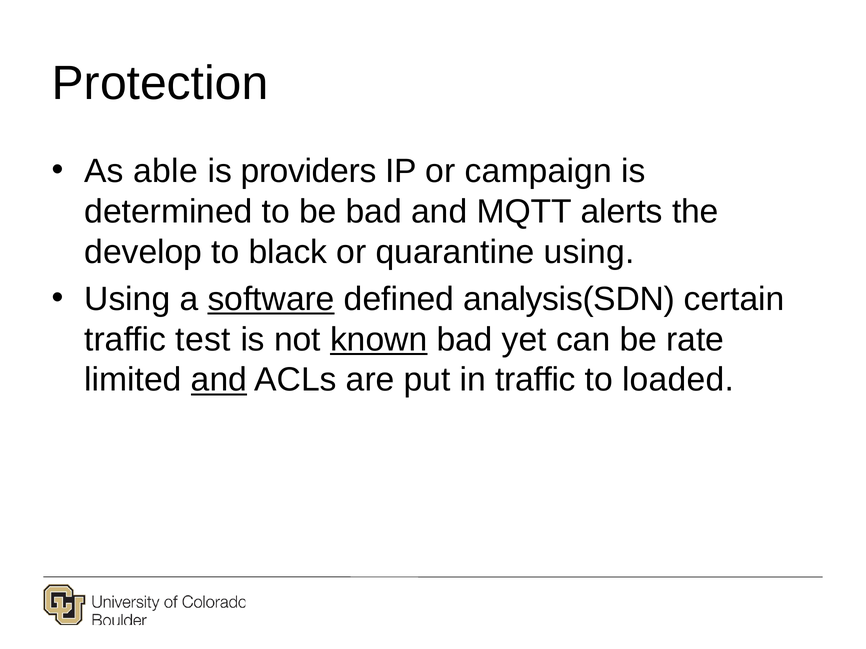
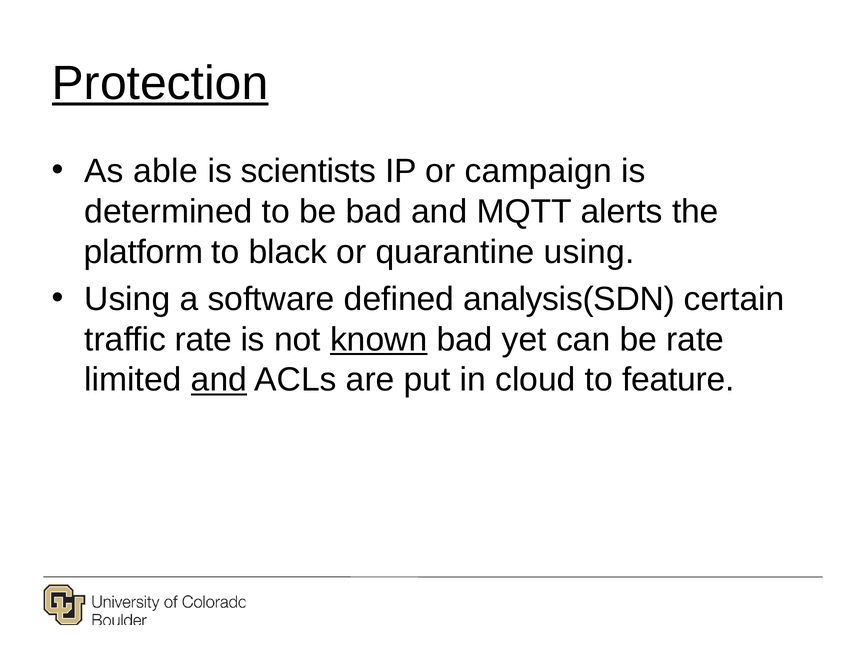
Protection underline: none -> present (160, 83)
providers: providers -> scientists (309, 171)
develop: develop -> platform (143, 252)
software underline: present -> none (271, 299)
traffic test: test -> rate (203, 340)
in traffic: traffic -> cloud (535, 380)
loaded: loaded -> feature (678, 380)
